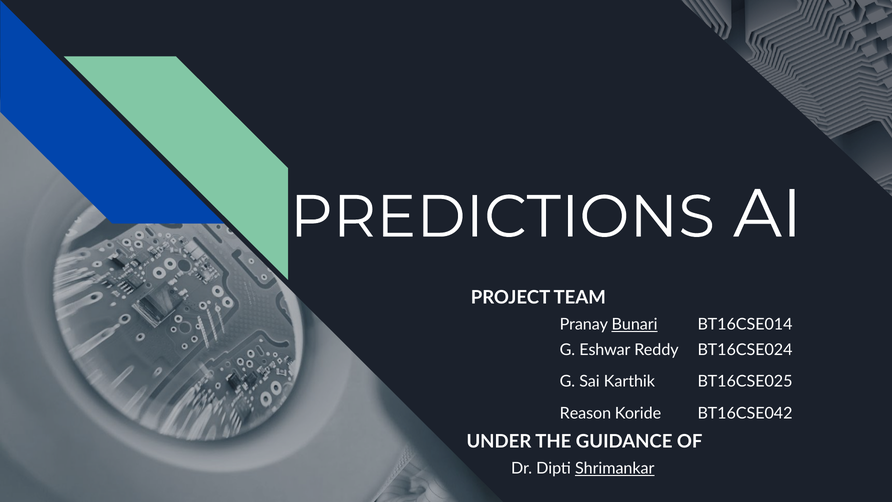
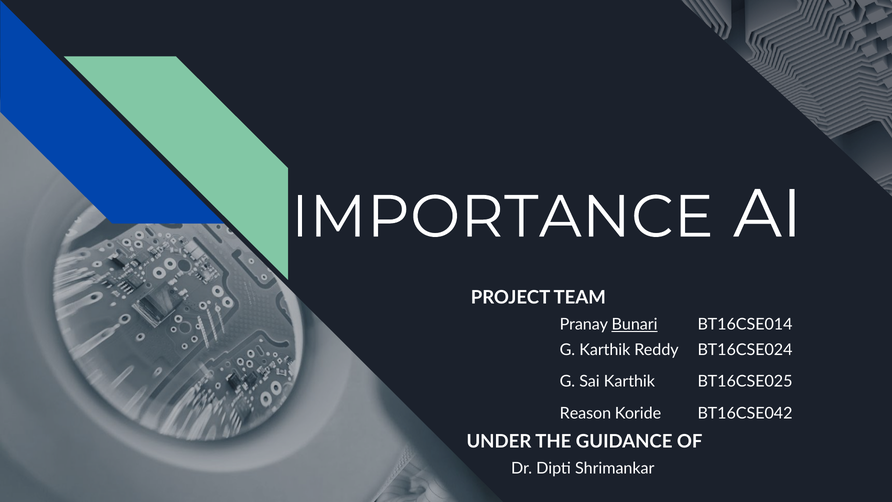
PREDICTIONS: PREDICTIONS -> IMPORTANCE (502, 217)
G Eshwar: Eshwar -> Karthik (605, 350)
Shrimankar underline: present -> none (615, 468)
